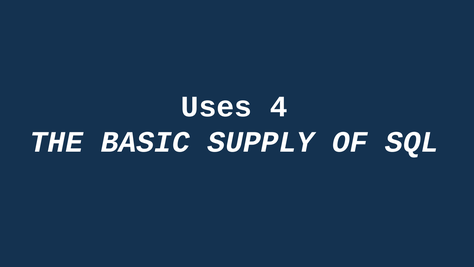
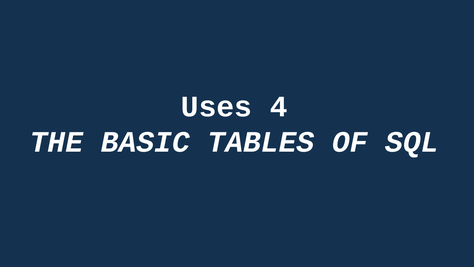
SUPPLY: SUPPLY -> TABLES (261, 142)
